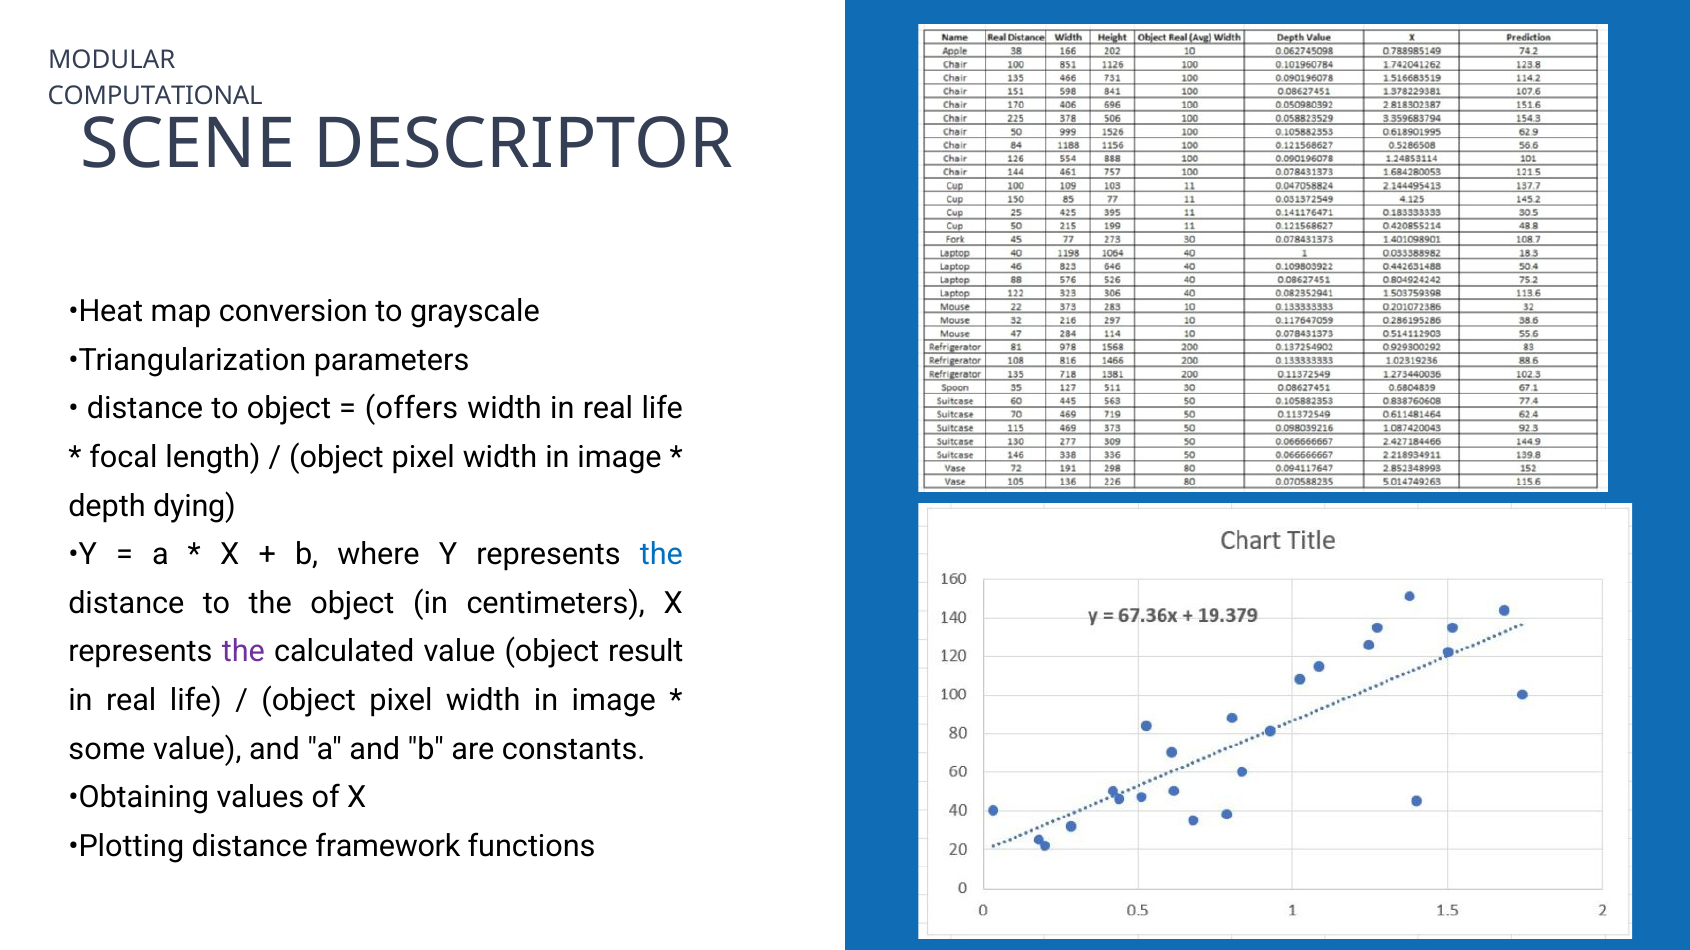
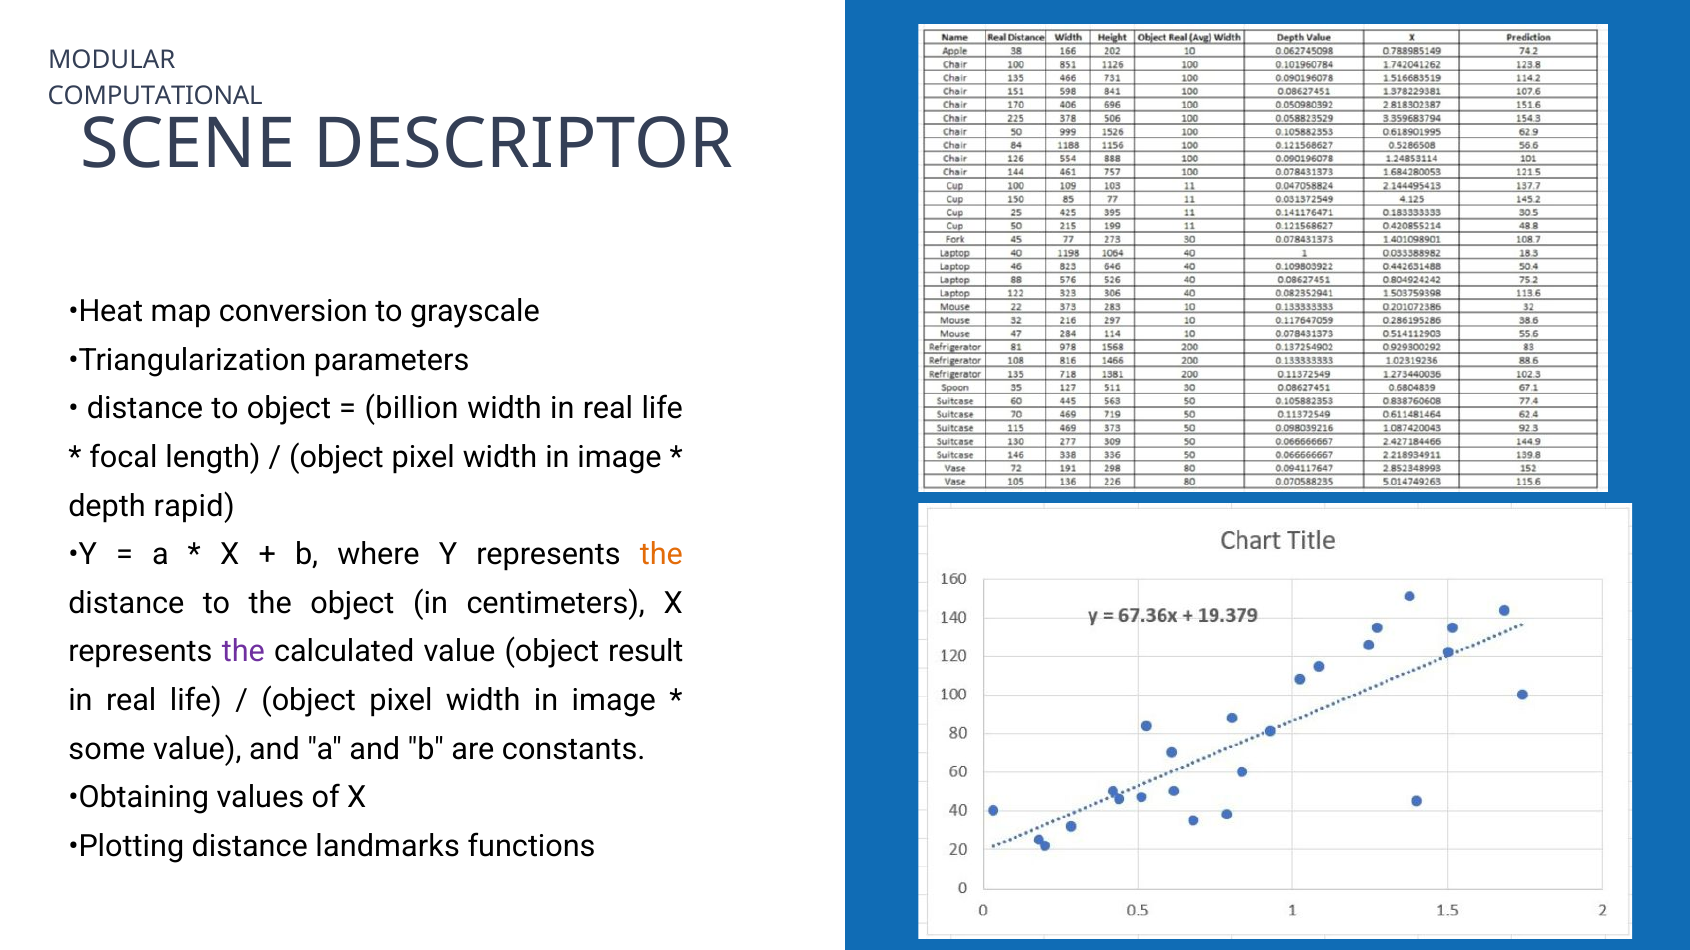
offers: offers -> billion (412, 409)
dying: dying -> rapid (194, 506)
the colour: blue -> orange (661, 555)
framework: framework -> landmarks (388, 847)
